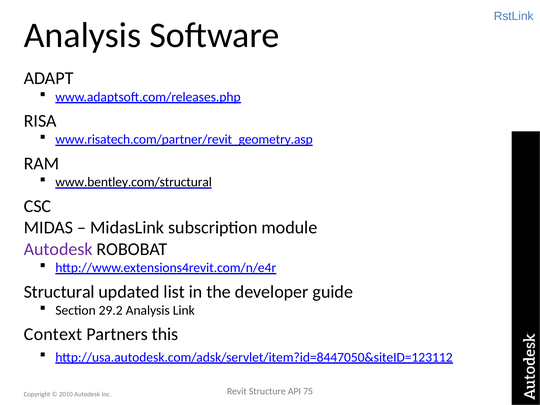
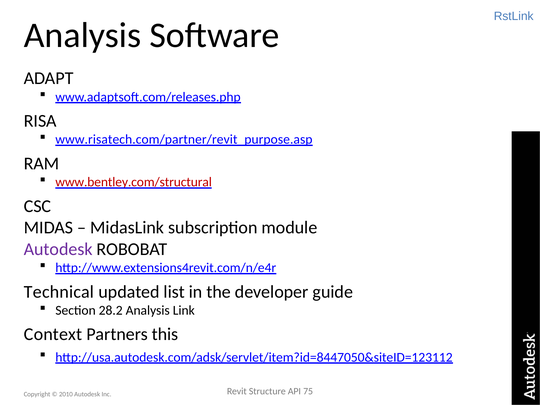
www.risatech.com/partner/revit_geometry.asp: www.risatech.com/partner/revit_geometry.asp -> www.risatech.com/partner/revit_purpose.asp (184, 139)
www.bentley.com/structural colour: black -> red (134, 182)
Structural: Structural -> Technical (59, 292)
29.2: 29.2 -> 28.2 (111, 310)
